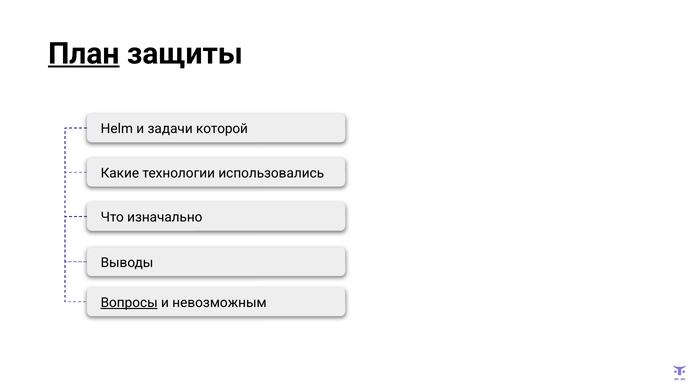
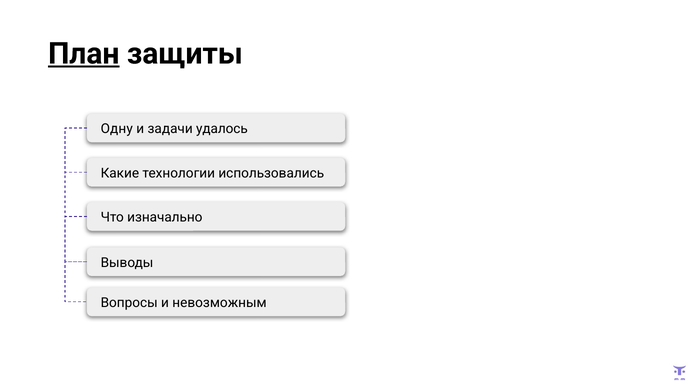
Helm: Helm -> Одну (117, 129)
которой: которой -> удалось (222, 129)
Вопросы underline: present -> none (129, 303)
